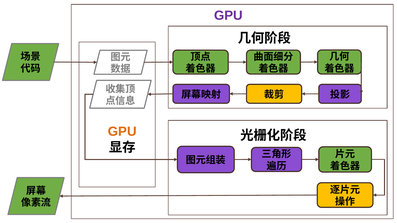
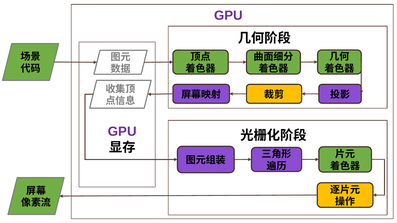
GPU colour: orange -> purple (122, 132)
